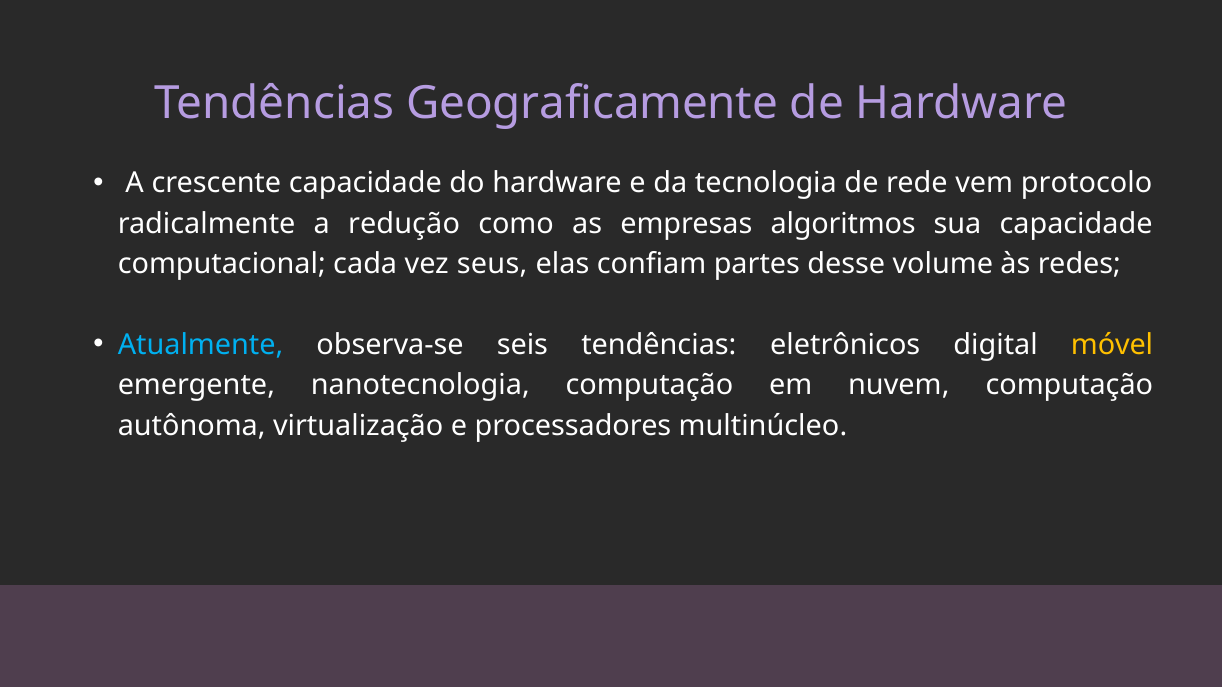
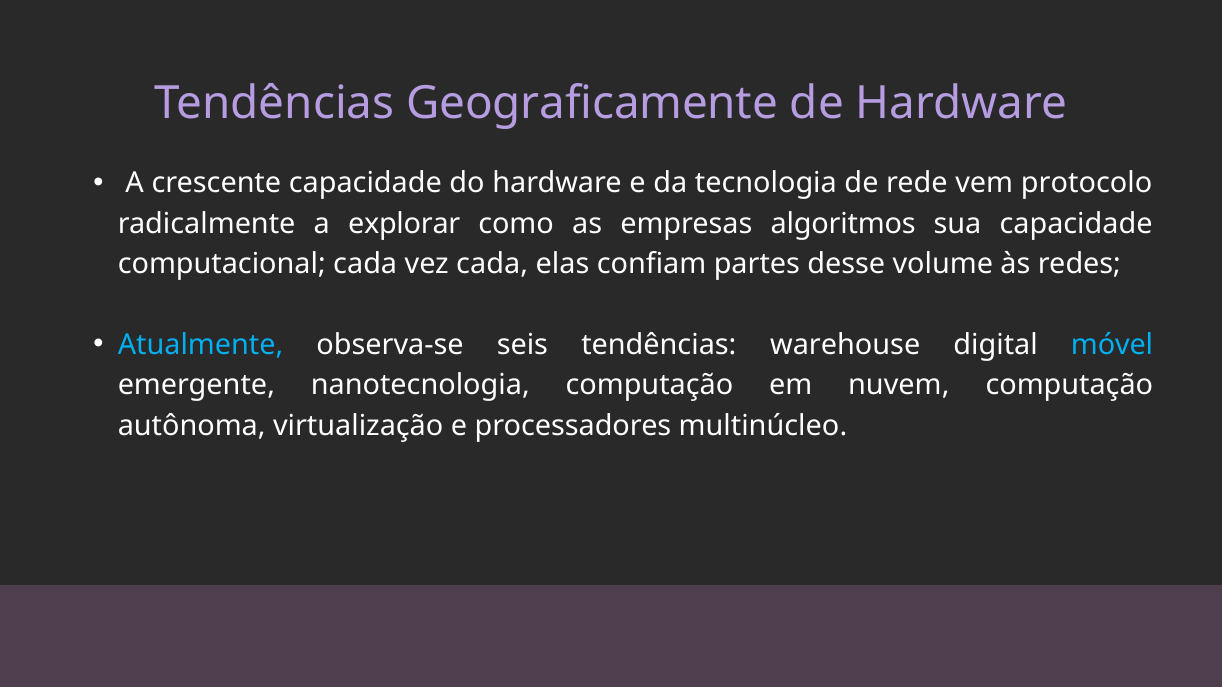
redução: redução -> explorar (404, 224)
vez seus: seus -> cada (492, 264)
eletrônicos: eletrônicos -> warehouse (845, 345)
móvel colour: yellow -> light blue (1112, 345)
